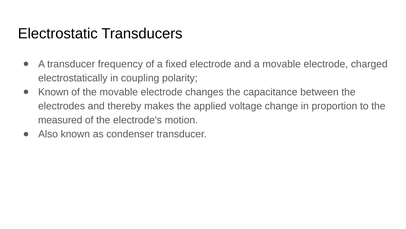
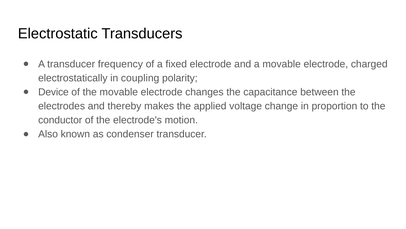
Known: Known -> Device (53, 92)
measured: measured -> conductor (60, 120)
